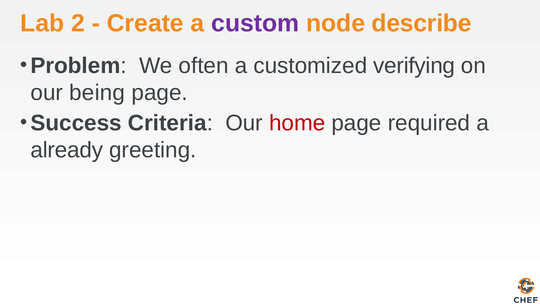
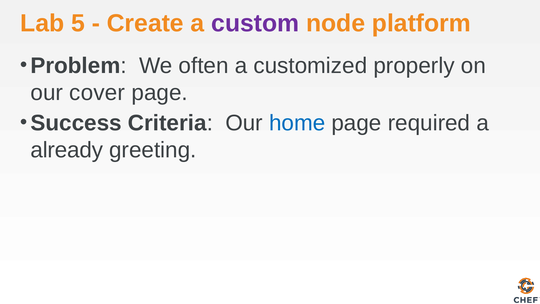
2: 2 -> 5 (78, 23)
describe: describe -> platform (421, 23)
verifying: verifying -> properly (414, 66)
being: being -> cover (97, 93)
home colour: red -> blue (297, 123)
